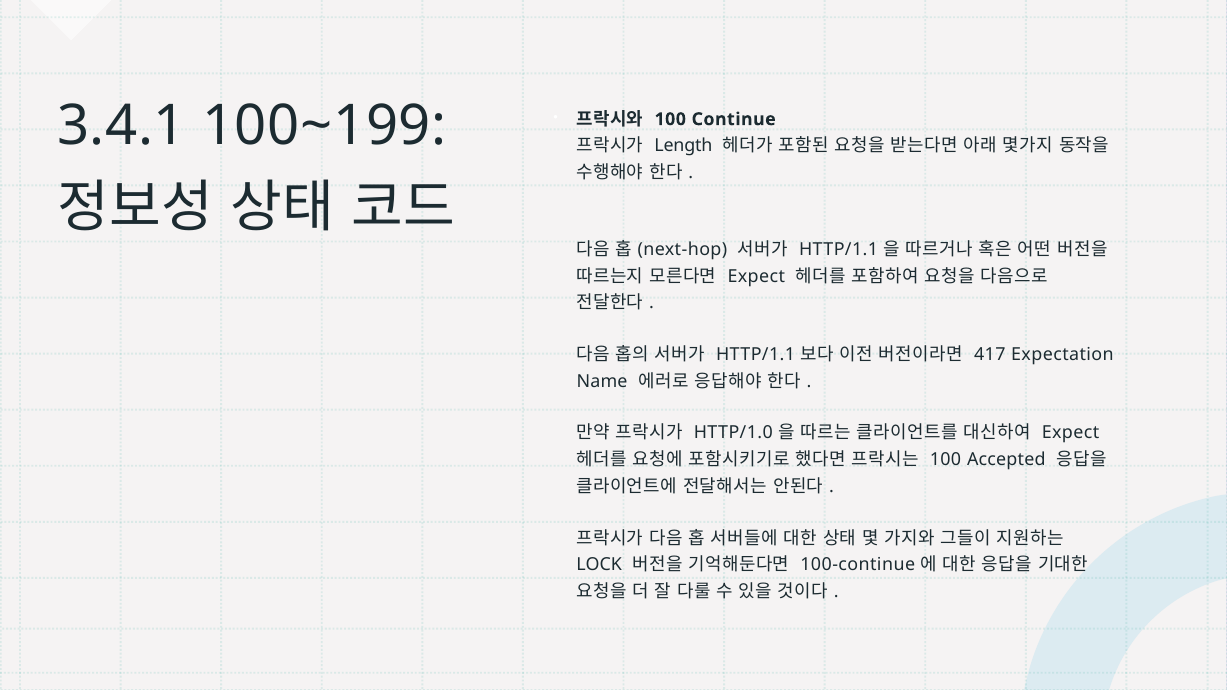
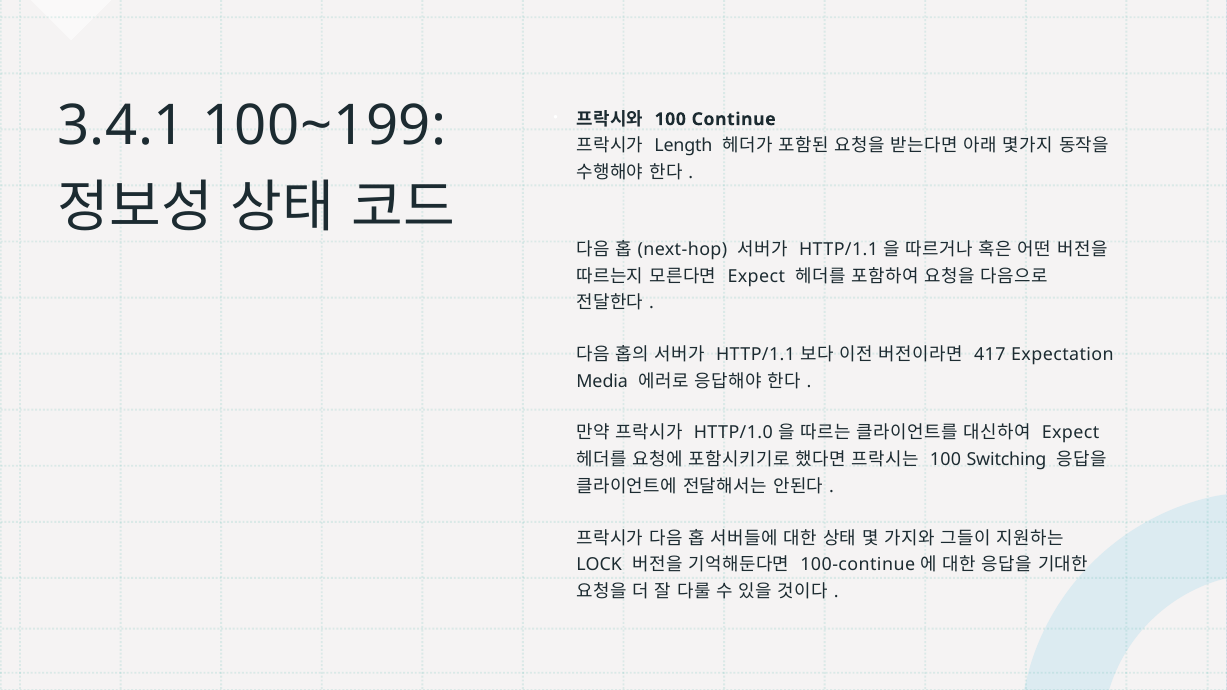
Name: Name -> Media (602, 381)
Accepted: Accepted -> Switching (1006, 460)
